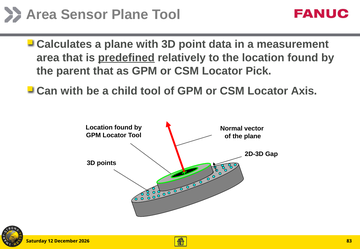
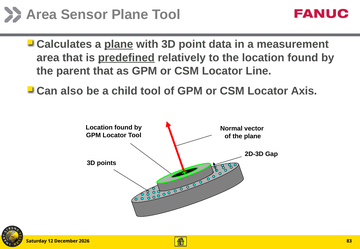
plane underline: none -> present (119, 44)
Pick: Pick -> Line (258, 71)
Can with: with -> also (72, 91)
